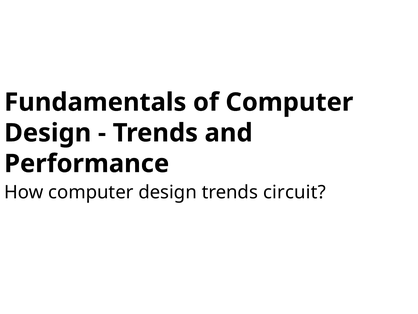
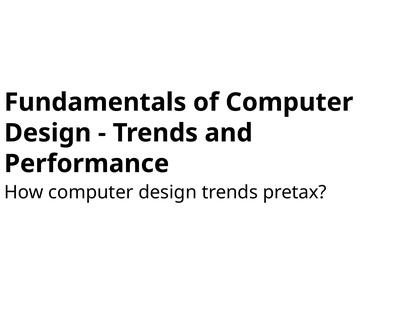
circuit: circuit -> pretax (295, 192)
